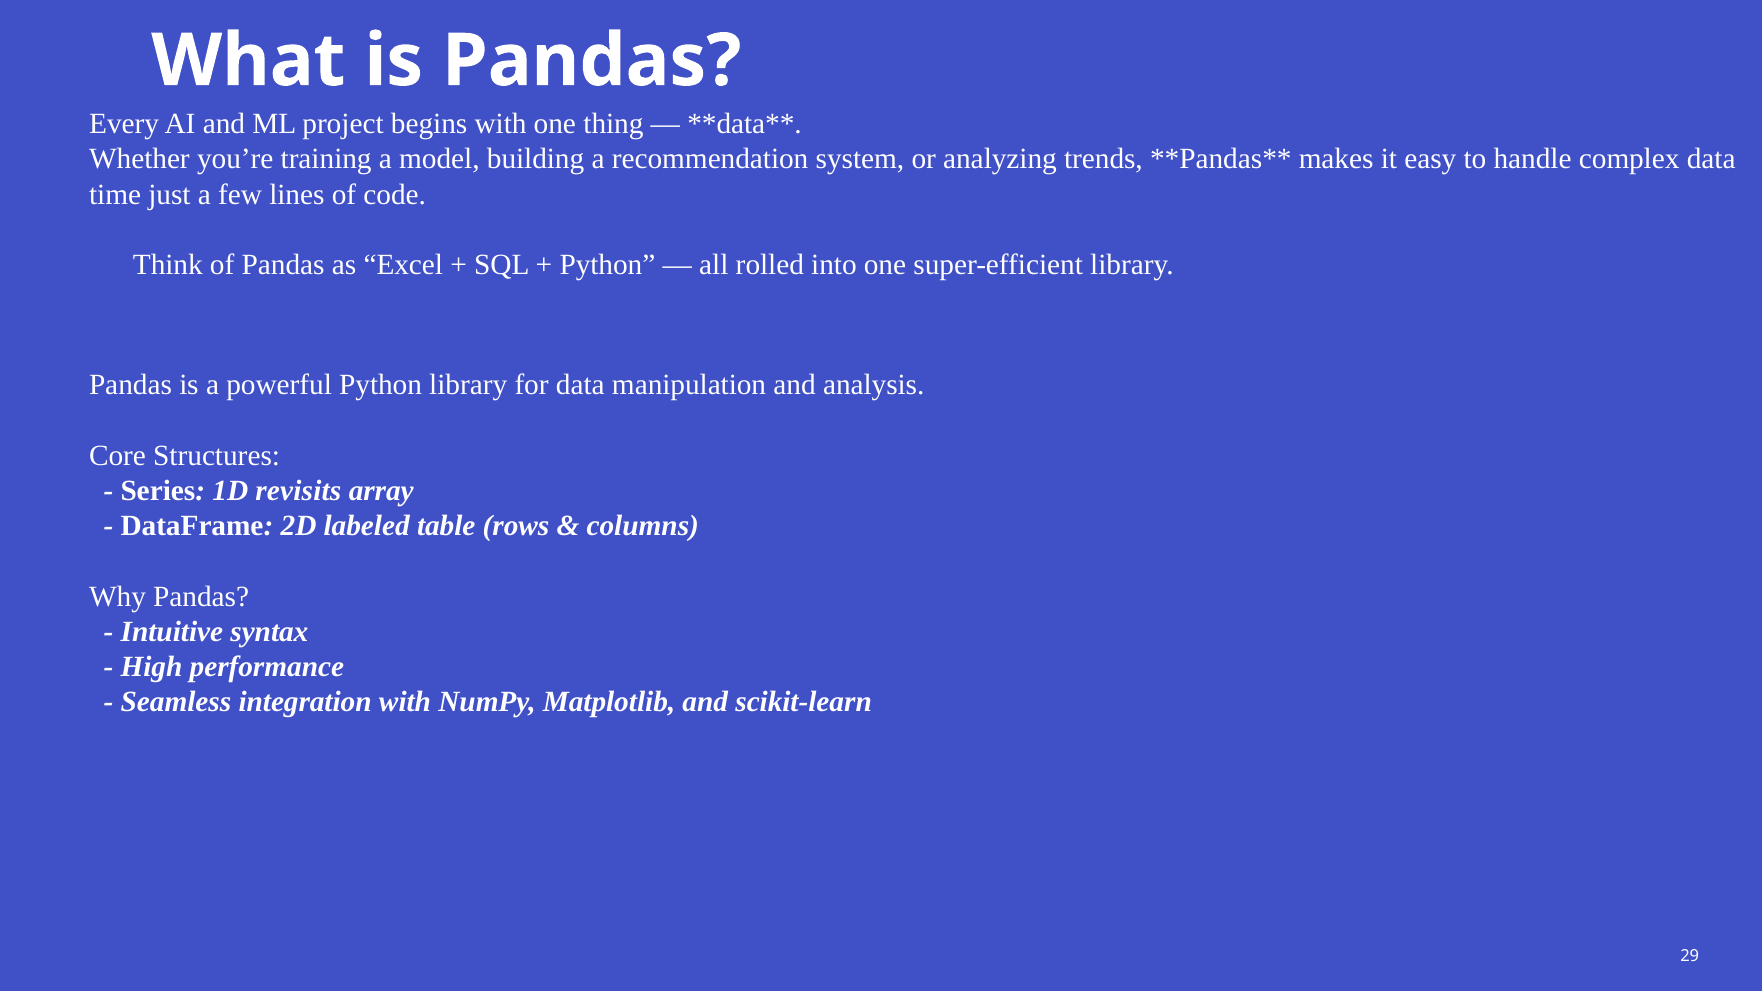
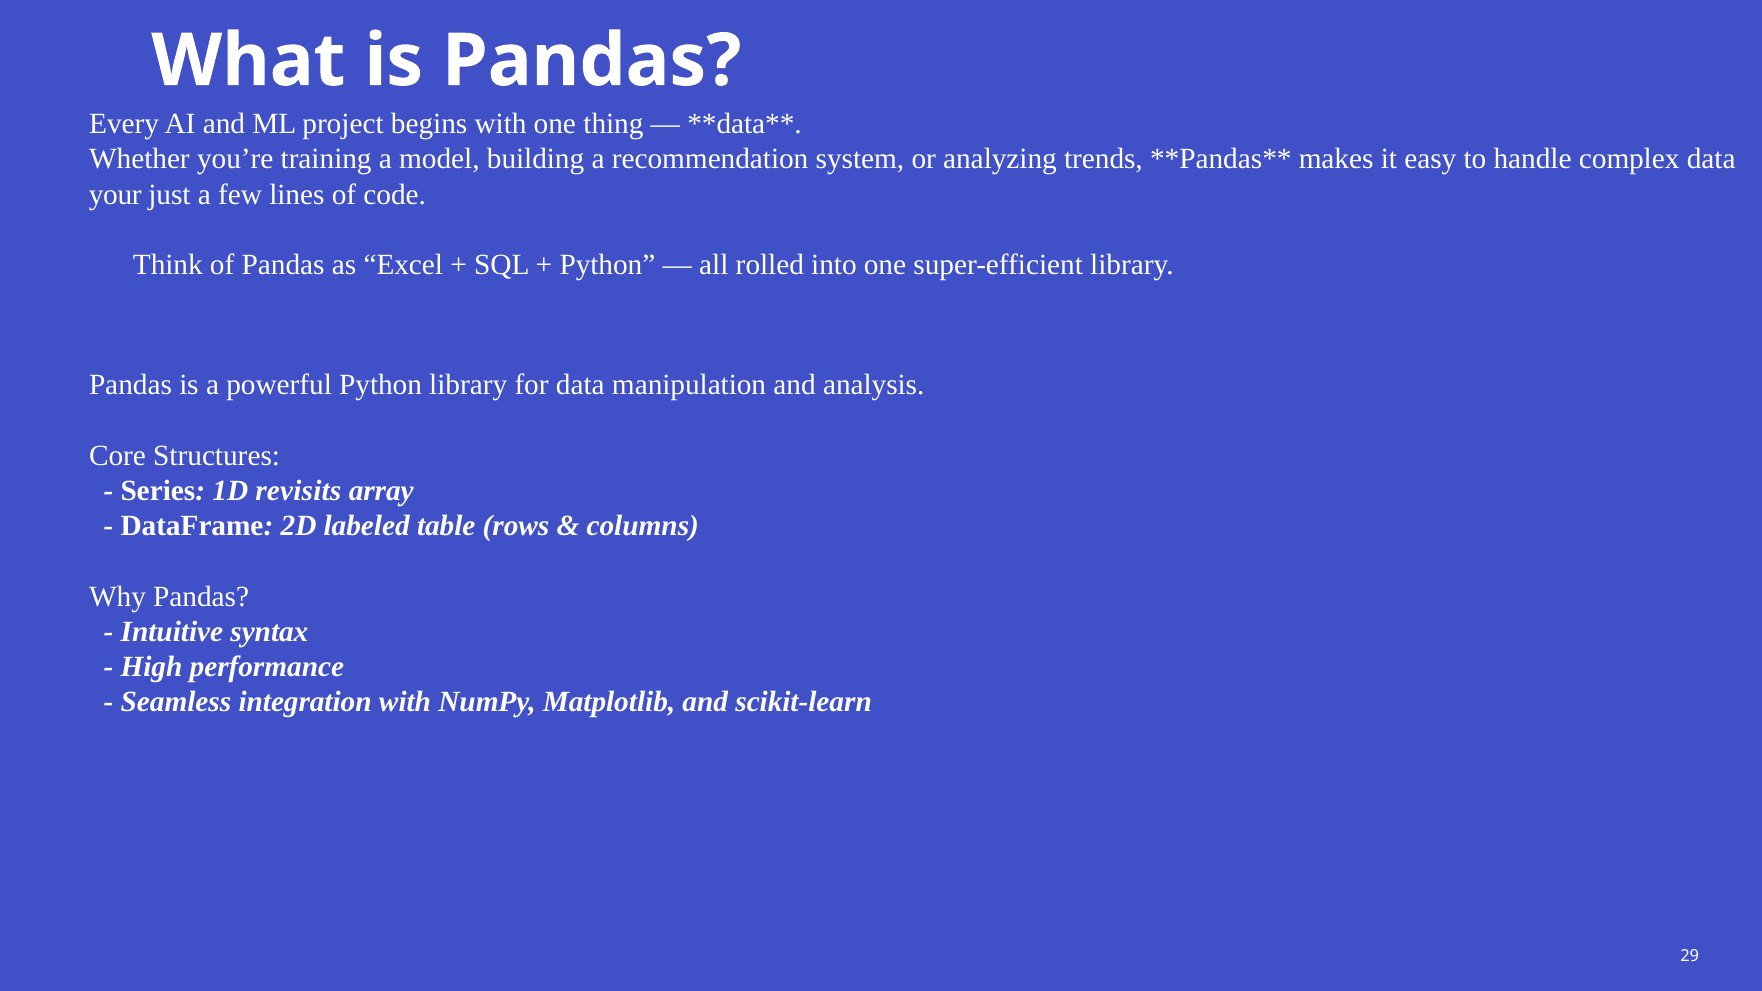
time: time -> your (115, 194)
